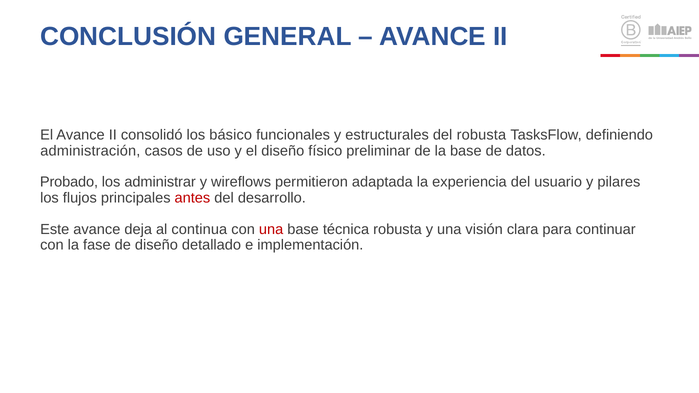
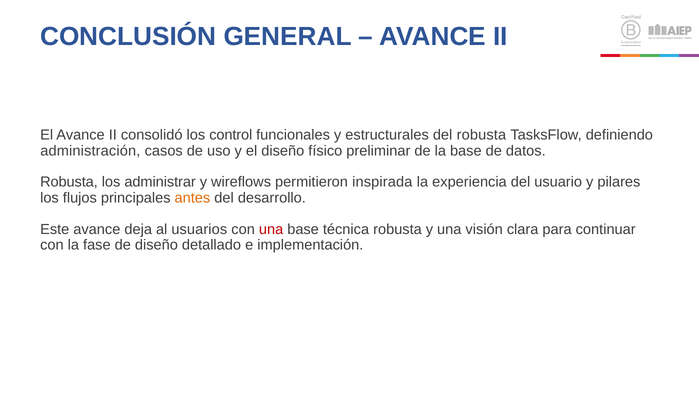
básico: básico -> control (231, 135)
Probado: Probado -> Robusta (69, 182)
adaptada: adaptada -> inspirada (382, 182)
antes colour: red -> orange (192, 198)
continua: continua -> usuarios (199, 229)
